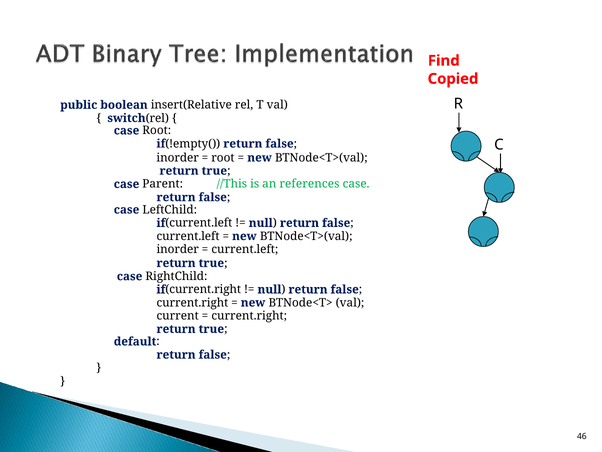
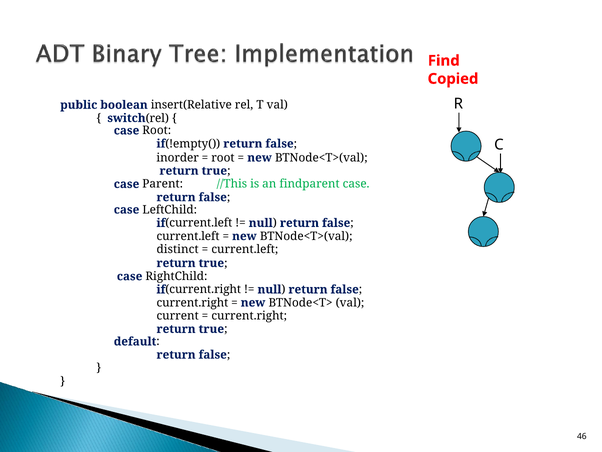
references: references -> findparent (310, 184)
inorder: inorder -> distinct (178, 249)
